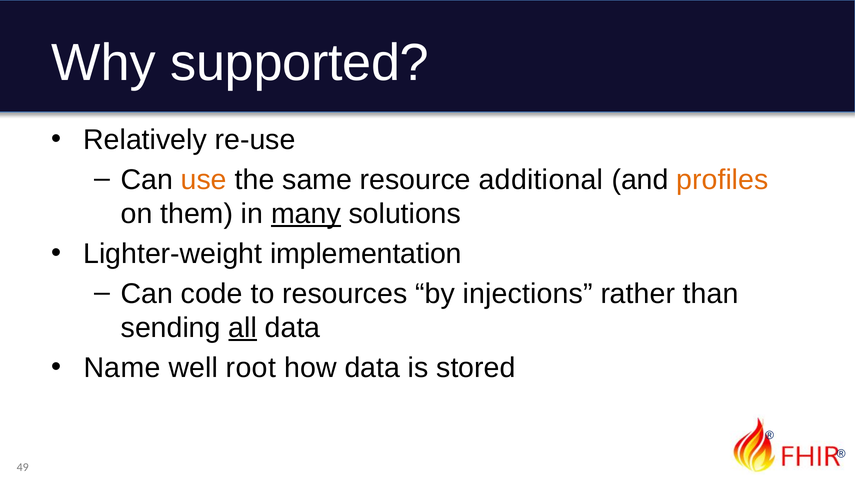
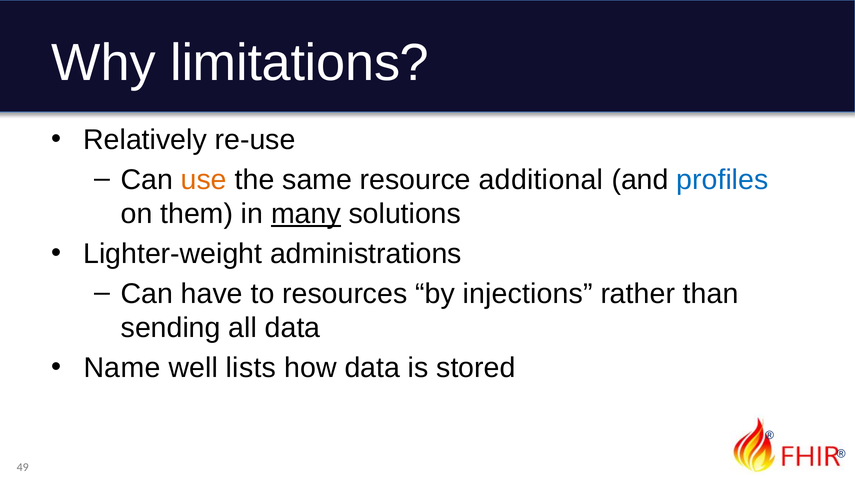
supported: supported -> limitations (300, 63)
profiles colour: orange -> blue (722, 180)
implementation: implementation -> administrations (366, 254)
code: code -> have (212, 294)
all underline: present -> none (243, 328)
root: root -> lists (251, 368)
